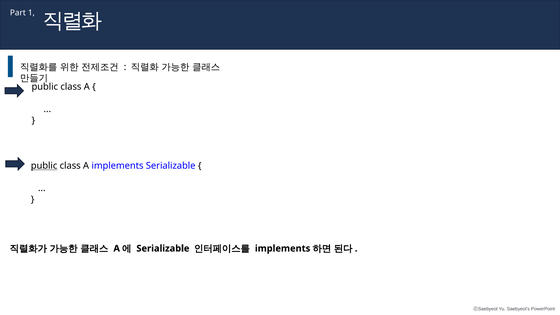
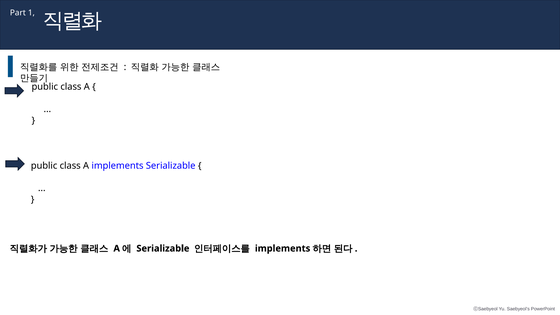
public underline: present -> none (44, 166)
